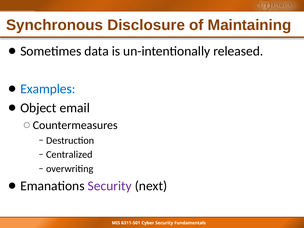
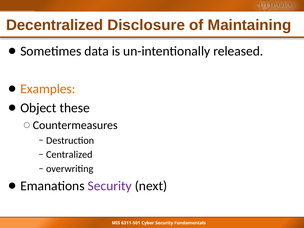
Synchronous: Synchronous -> Decentralized (55, 25)
Examples colour: blue -> orange (48, 89)
email: email -> these (75, 108)
